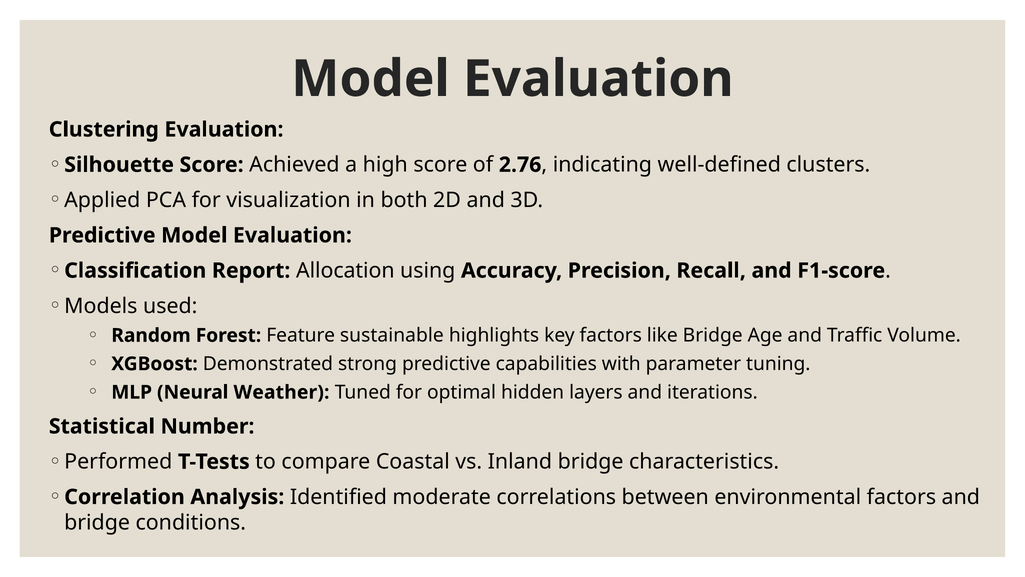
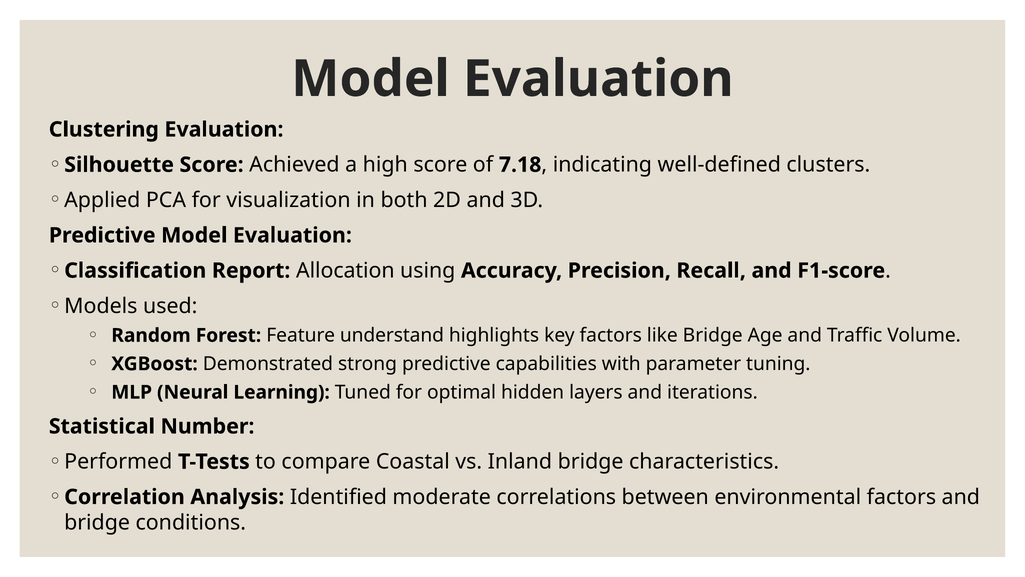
2.76: 2.76 -> 7.18 (520, 165)
sustainable: sustainable -> understand (392, 335)
Weather: Weather -> Learning (282, 392)
